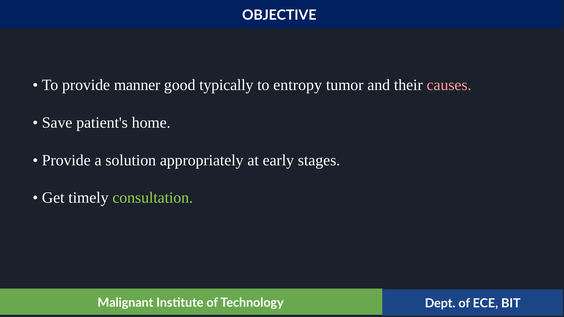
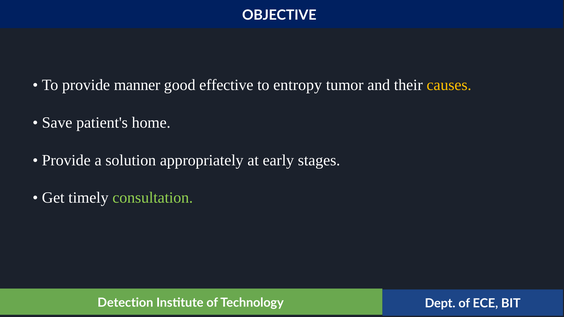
typically: typically -> effective (226, 85)
causes colour: pink -> yellow (449, 85)
Malignant: Malignant -> Detection (125, 303)
